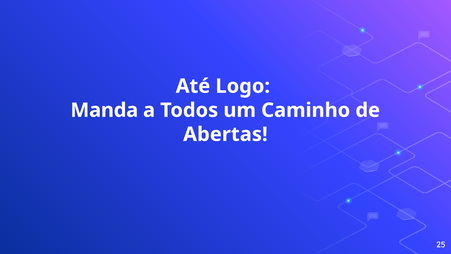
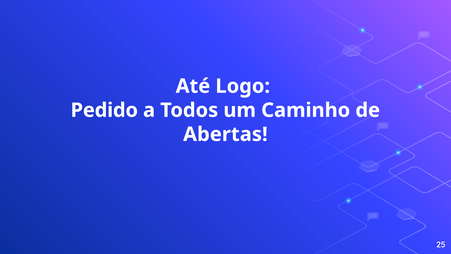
Manda: Manda -> Pedido (104, 110)
